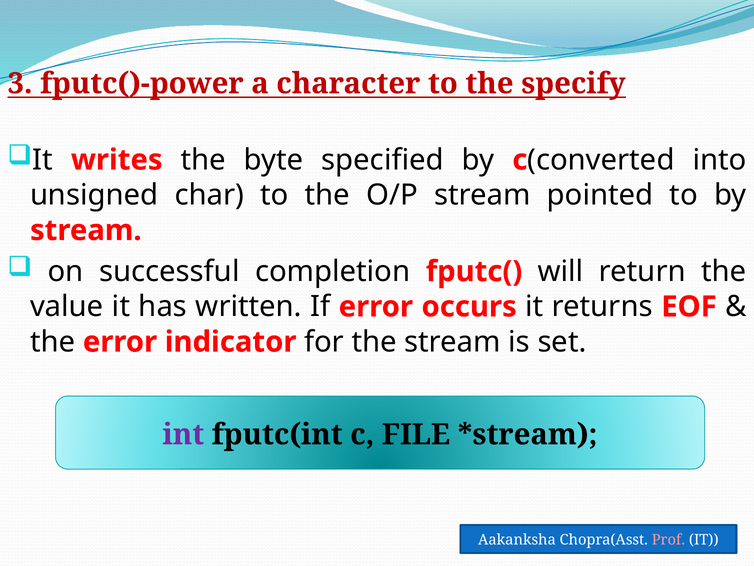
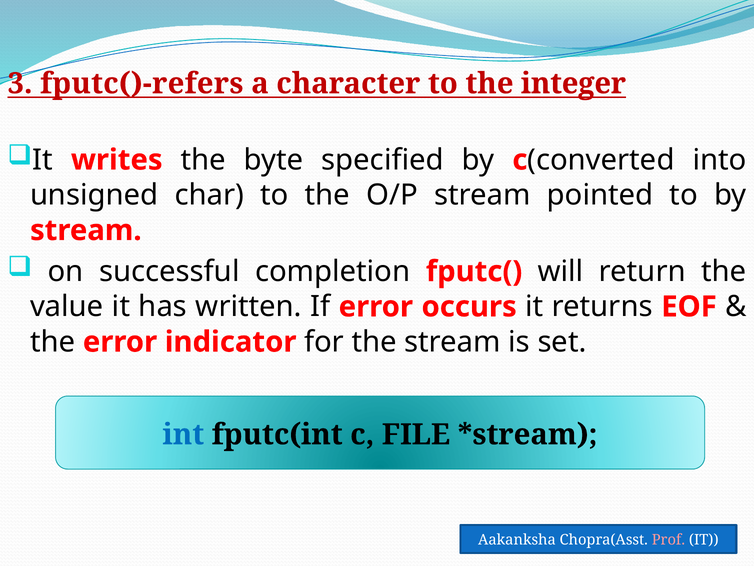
fputc()-power: fputc()-power -> fputc()-refers (142, 83)
specify: specify -> integer (574, 83)
int colour: purple -> blue (183, 434)
